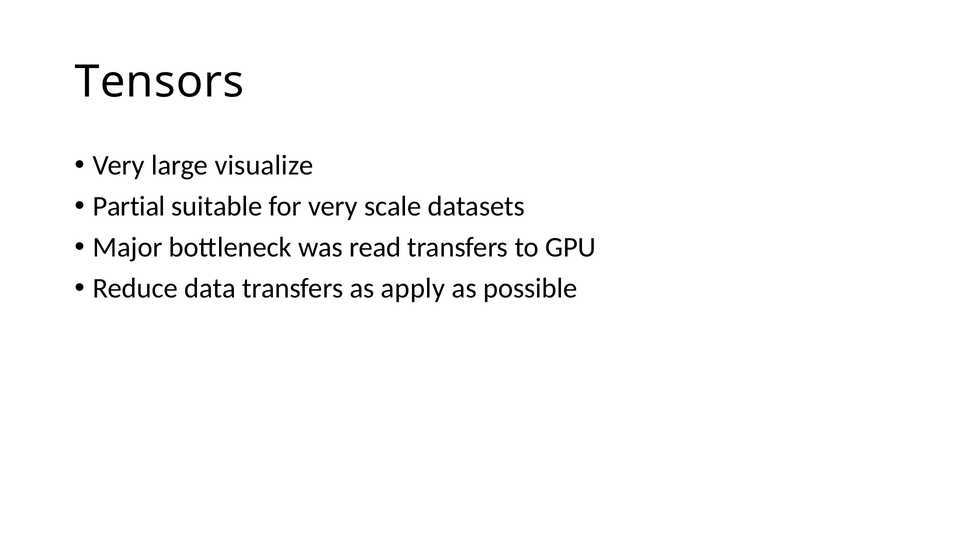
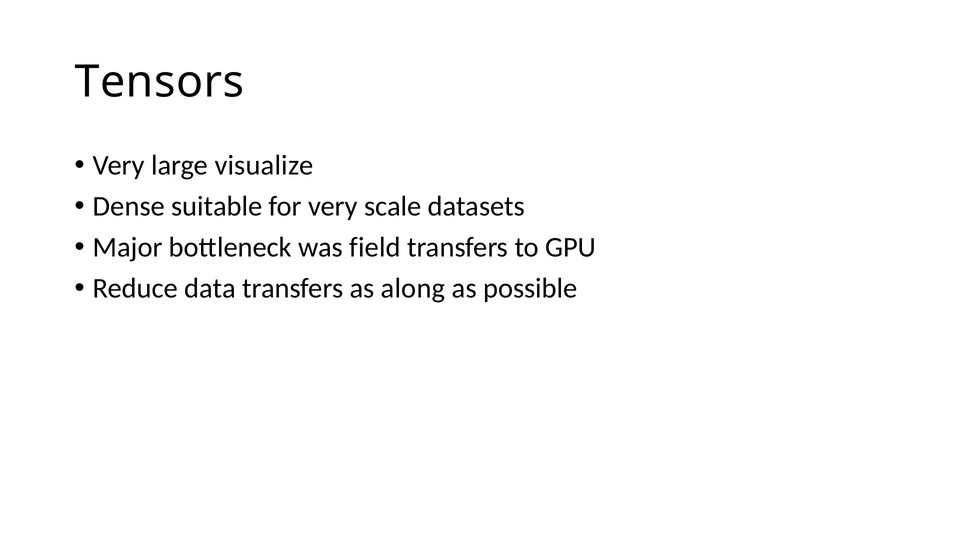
Partial: Partial -> Dense (129, 206)
read: read -> field (375, 247)
apply: apply -> along (413, 288)
